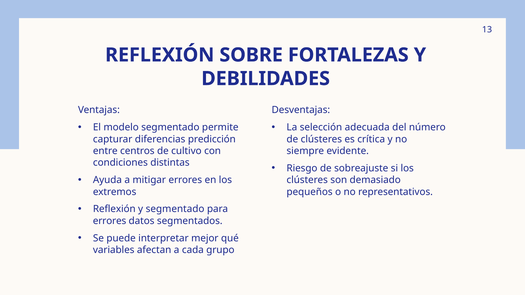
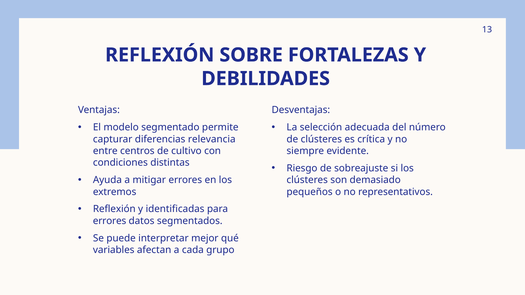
predicción: predicción -> relevancia (212, 139)
y segmentado: segmentado -> identificadas (175, 209)
